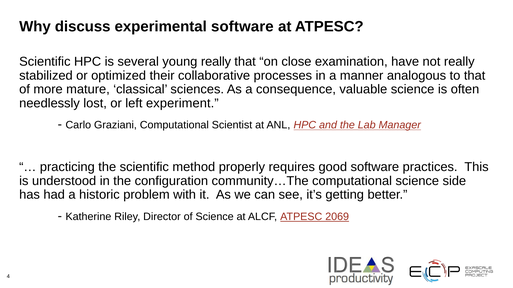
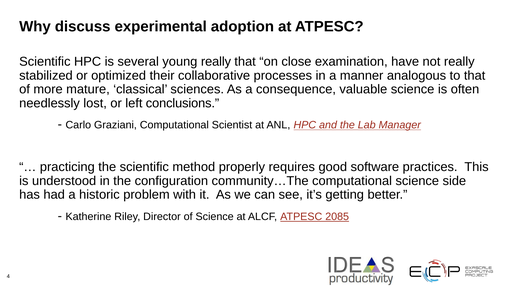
experimental software: software -> adoption (242, 27)
experiment: experiment -> conclusions (182, 103)
2069: 2069 -> 2085 (337, 217)
